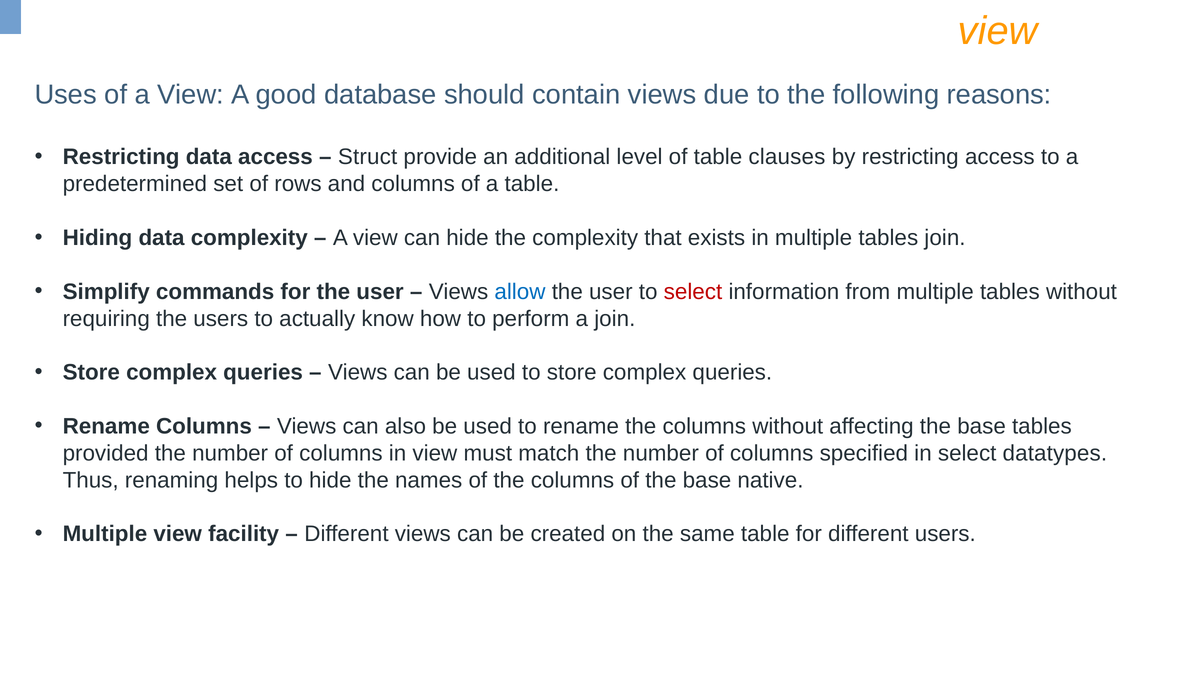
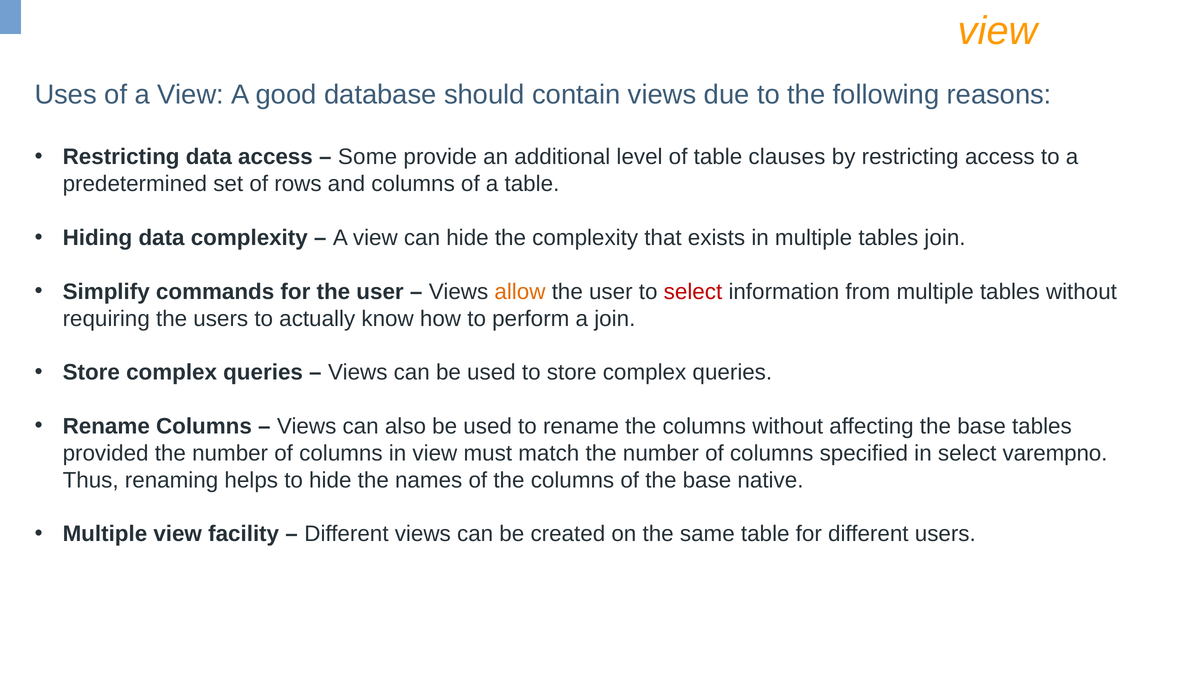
Struct: Struct -> Some (368, 157)
allow colour: blue -> orange (520, 292)
datatypes: datatypes -> varempno (1055, 453)
